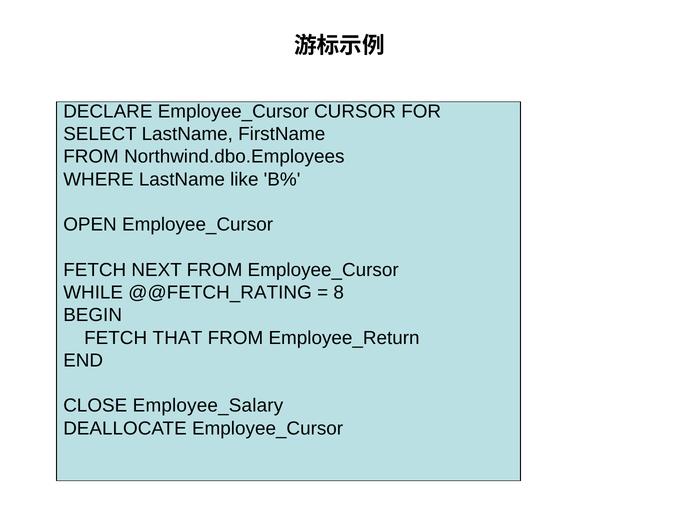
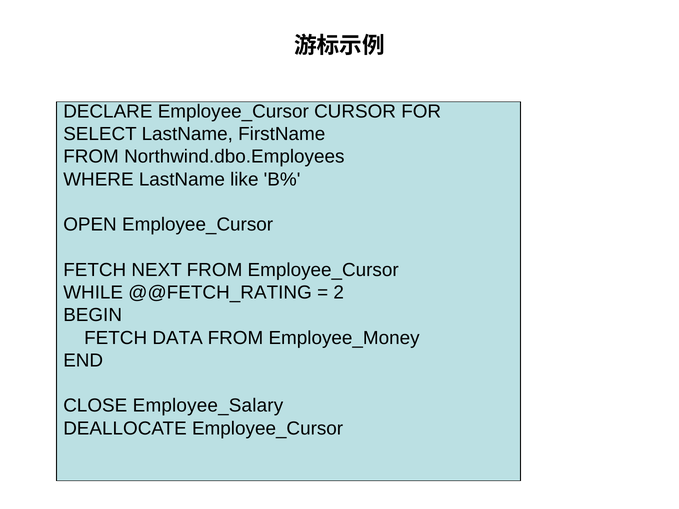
8: 8 -> 2 (339, 293)
THAT: THAT -> DATA (178, 338)
Employee_Return: Employee_Return -> Employee_Money (344, 338)
